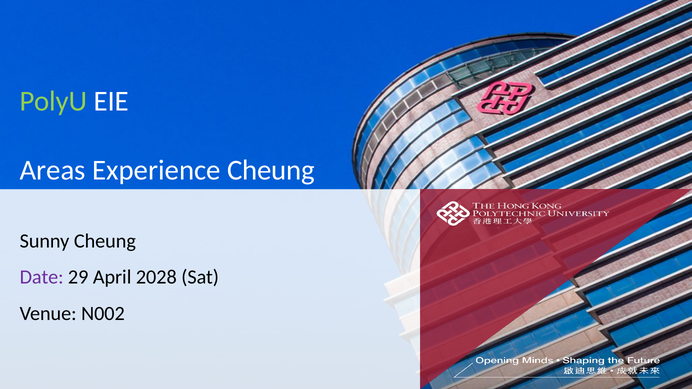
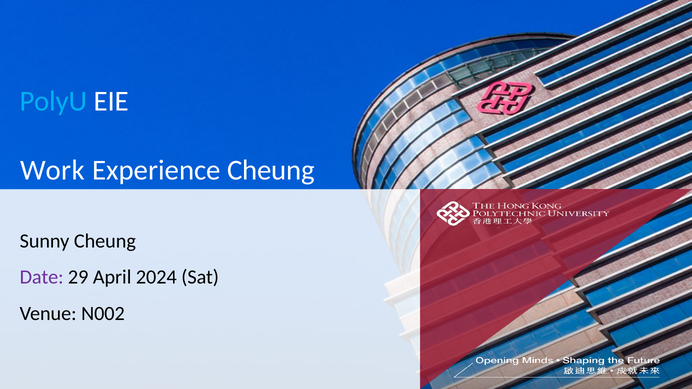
PolyU colour: light green -> light blue (53, 101)
Areas: Areas -> Work (52, 170)
2028: 2028 -> 2024 (156, 277)
